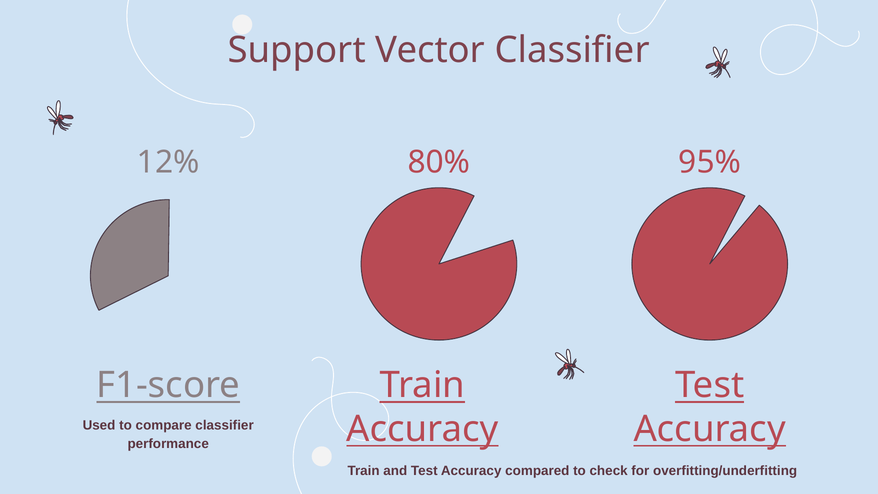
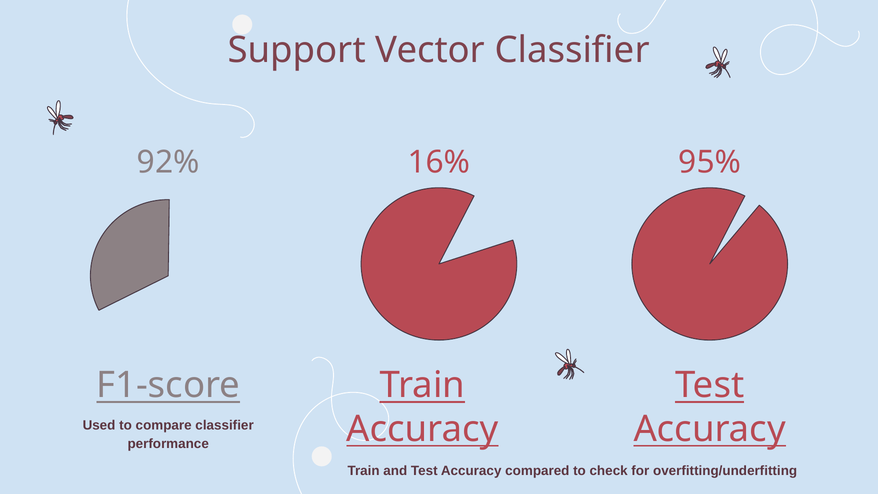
12%: 12% -> 92% (168, 162)
80%: 80% -> 16% (439, 162)
